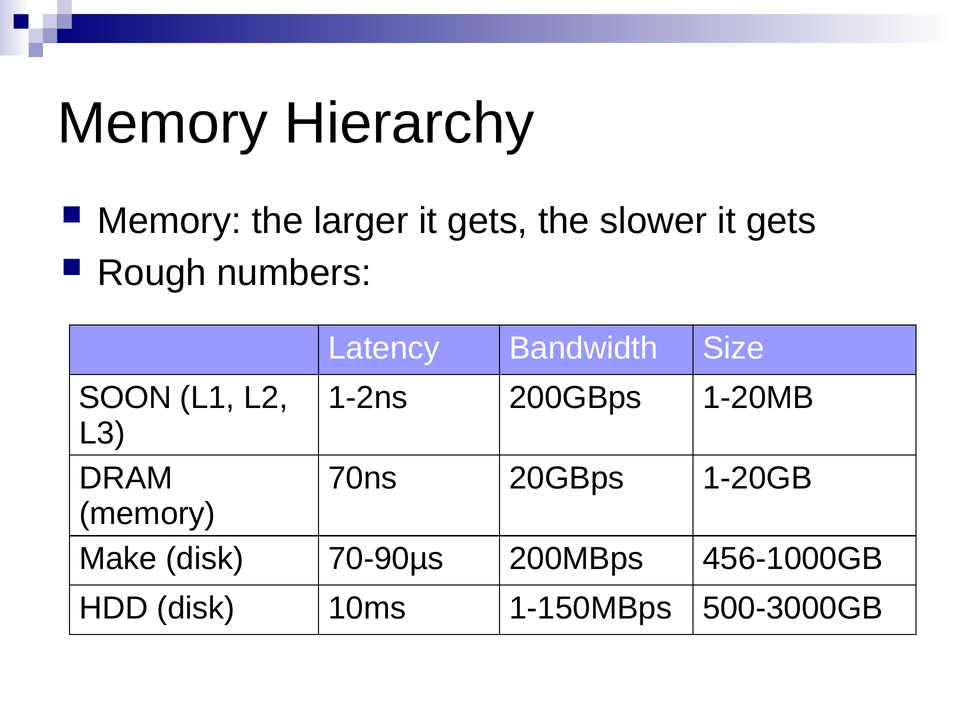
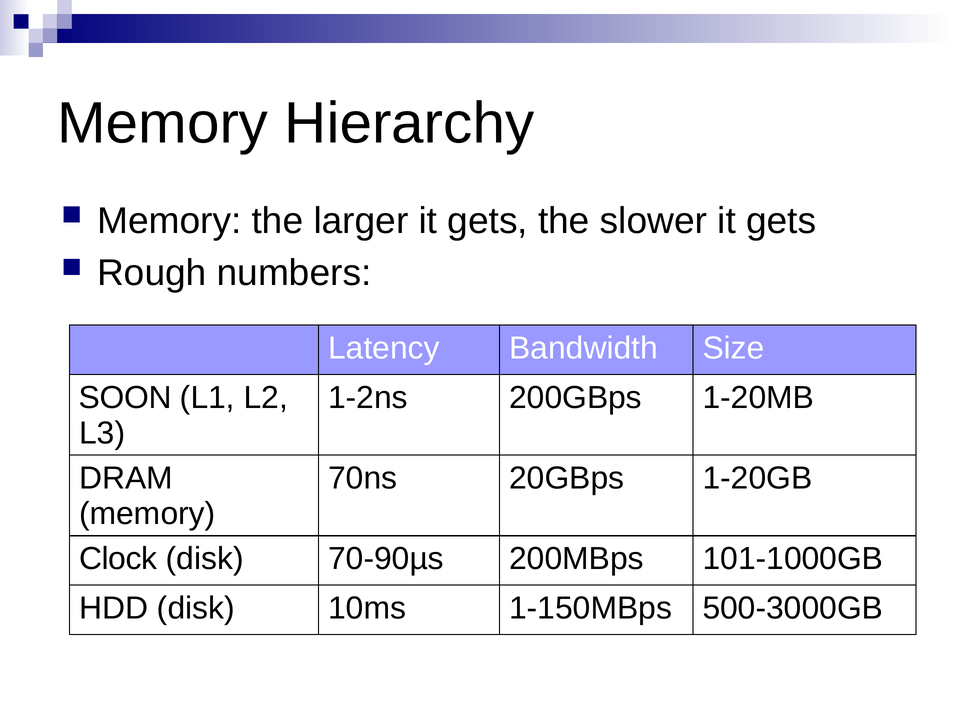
Make: Make -> Clock (118, 559)
456-1000GB: 456-1000GB -> 101-1000GB (793, 559)
